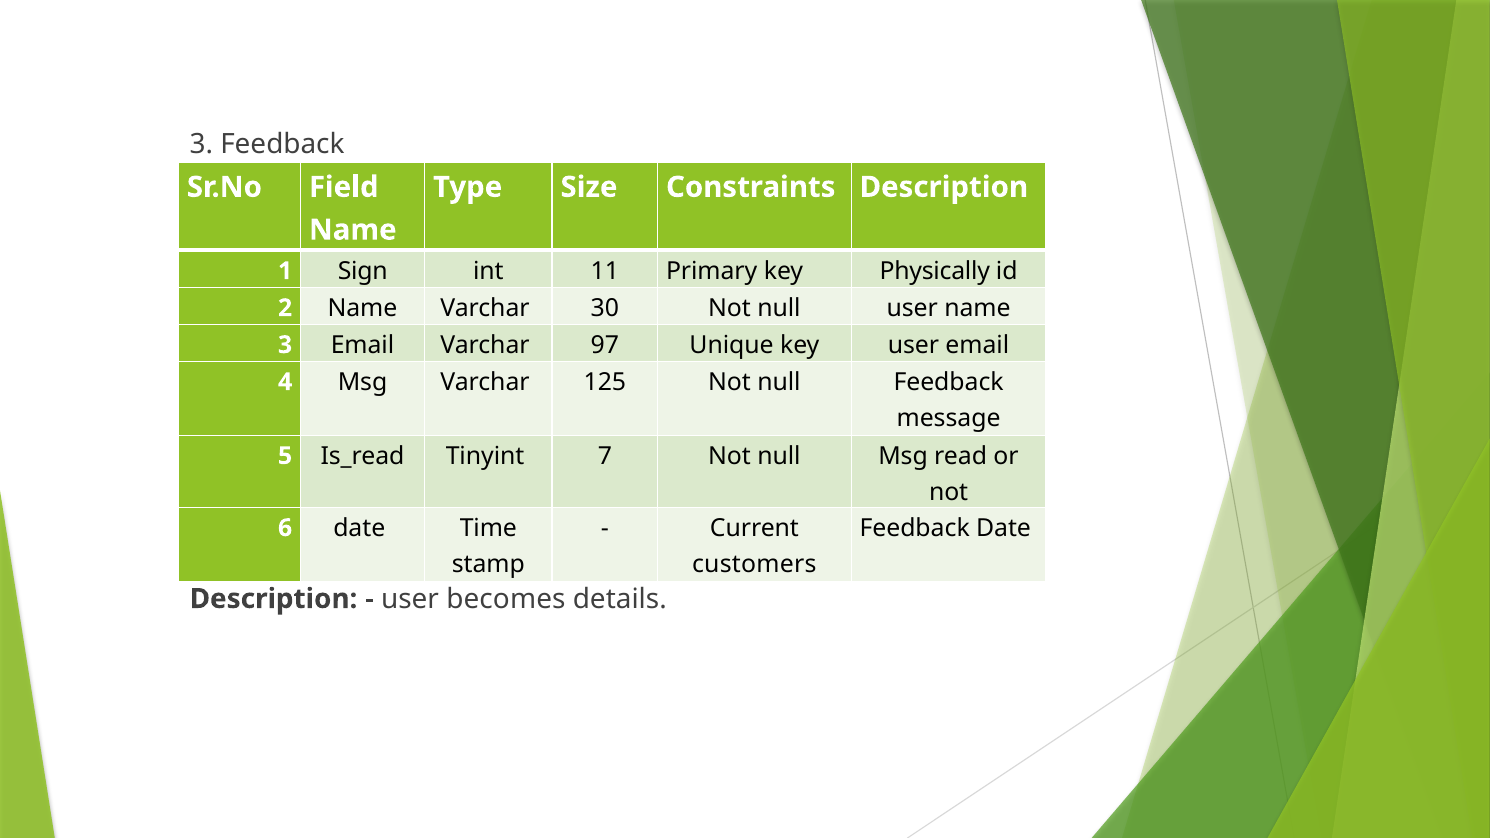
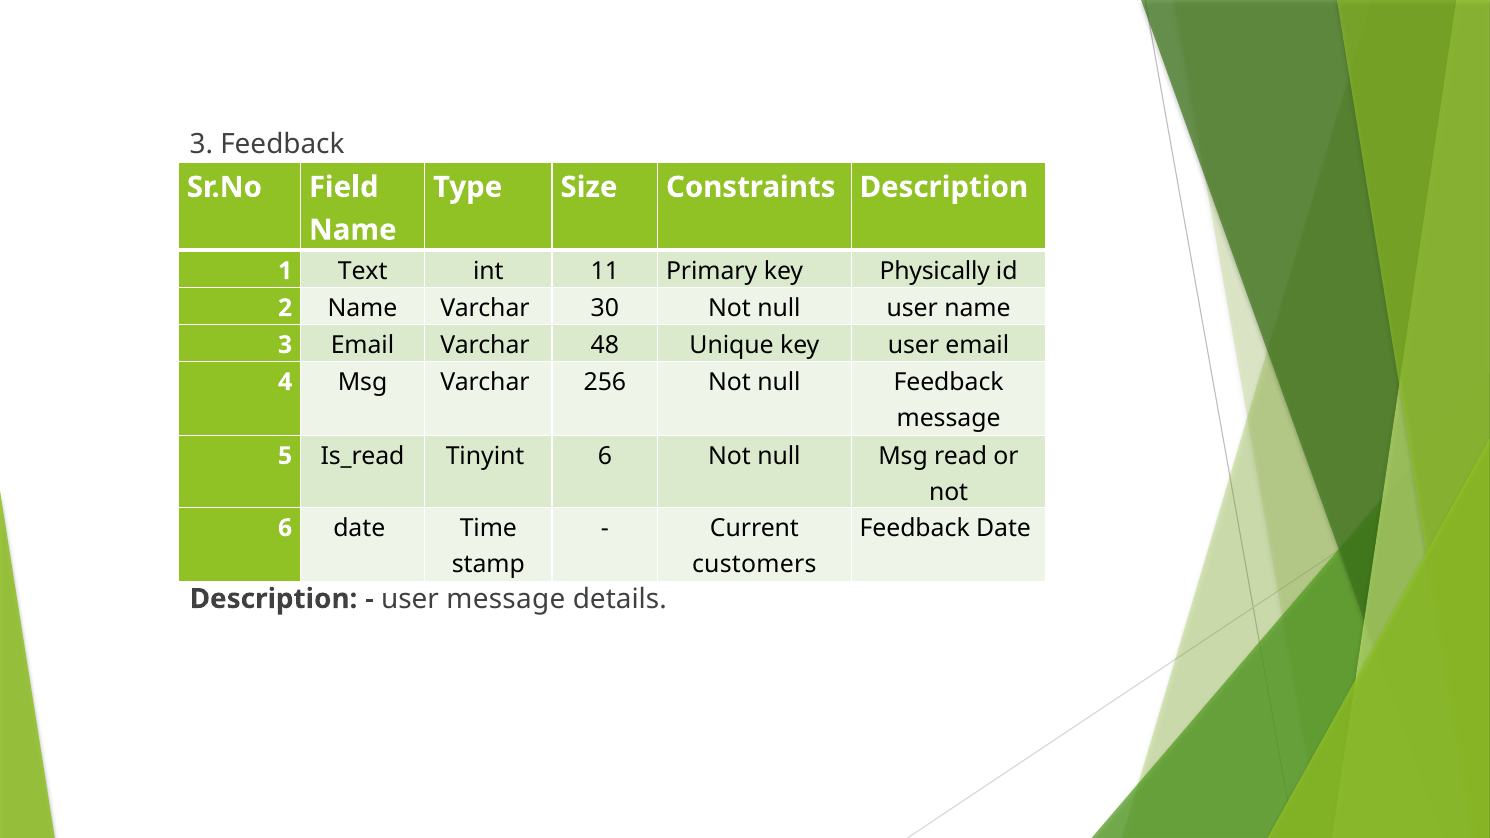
Sign: Sign -> Text (363, 271)
97: 97 -> 48 (605, 345)
125: 125 -> 256 (605, 382)
Tinyint 7: 7 -> 6 (605, 456)
user becomes: becomes -> message (506, 599)
